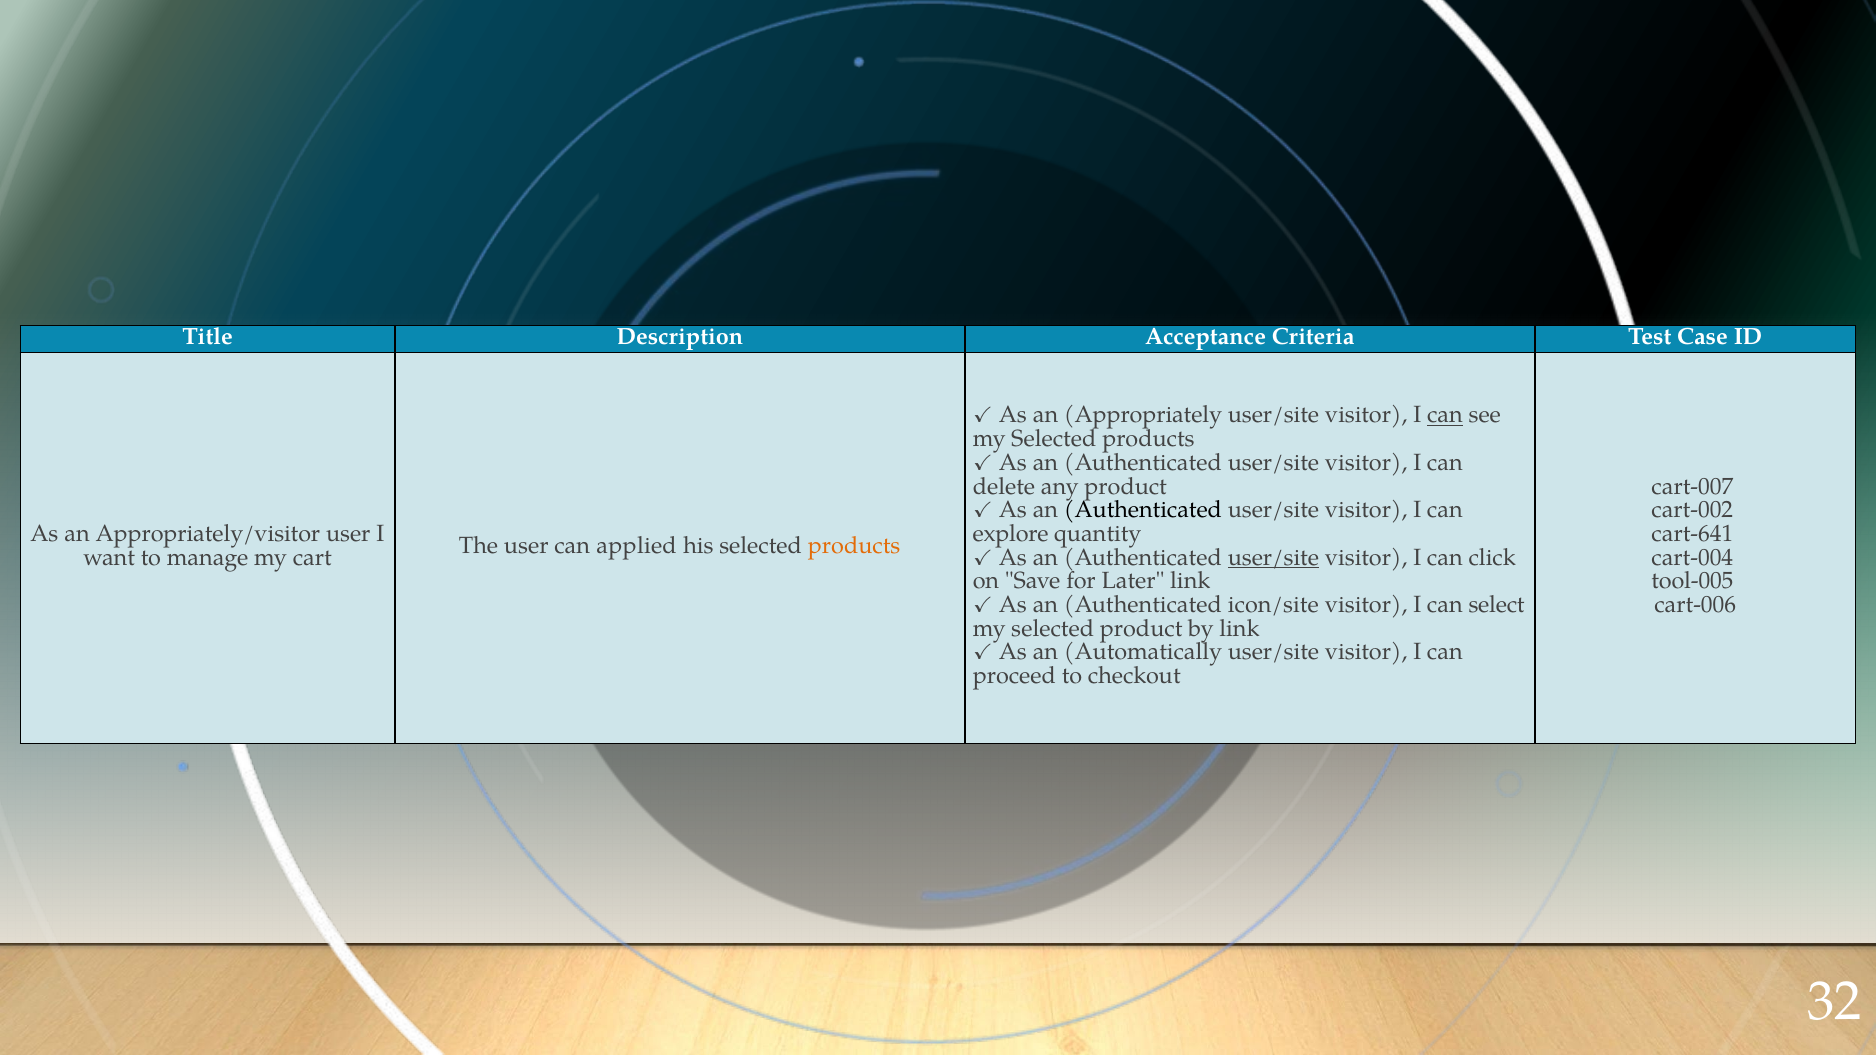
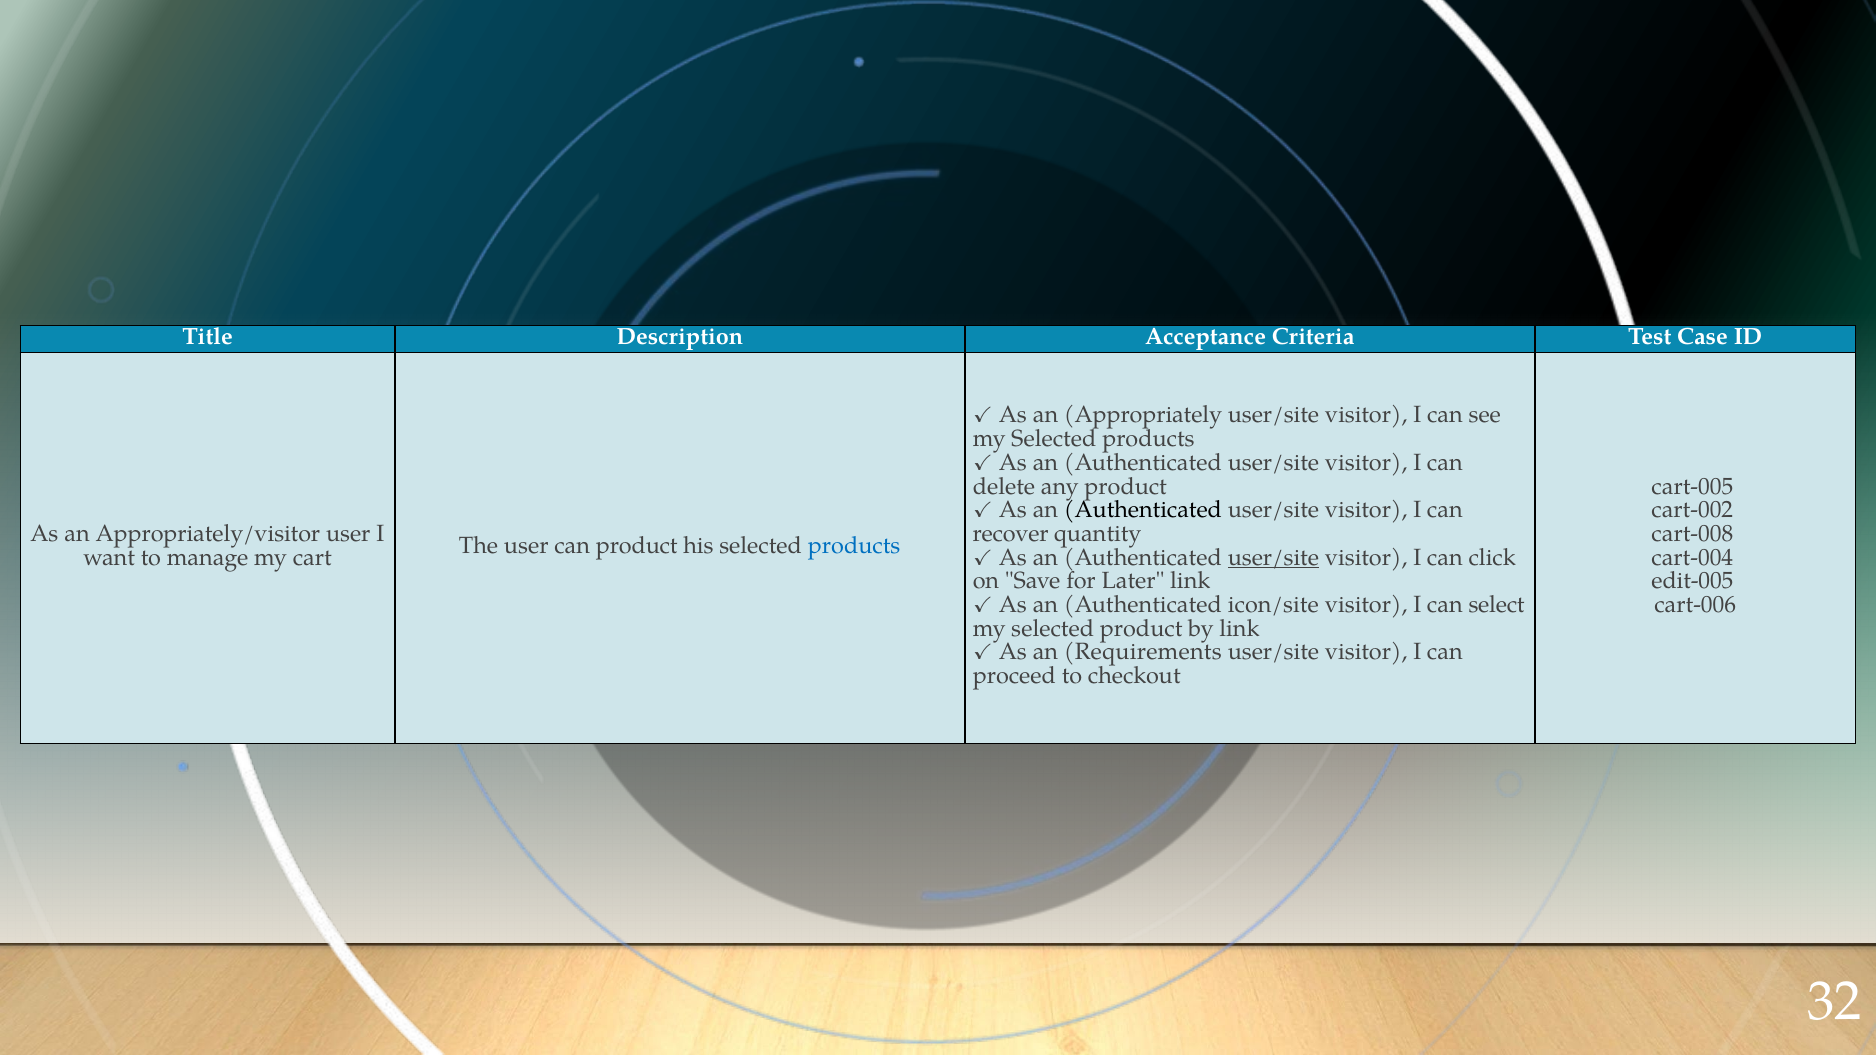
can underline: present -> none (1445, 415)
cart-007: cart-007 -> cart-005 (1692, 486)
explore: explore -> recover (1011, 534)
cart-641: cart-641 -> cart-008 (1692, 534)
can applied: applied -> product (637, 546)
products colour: orange -> blue (854, 546)
tool-005: tool-005 -> edit-005 (1692, 581)
Automatically: Automatically -> Requirements (1143, 652)
